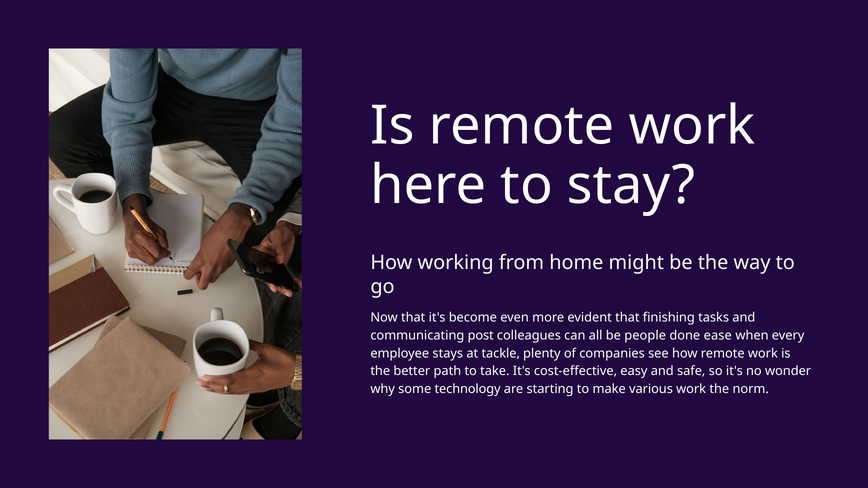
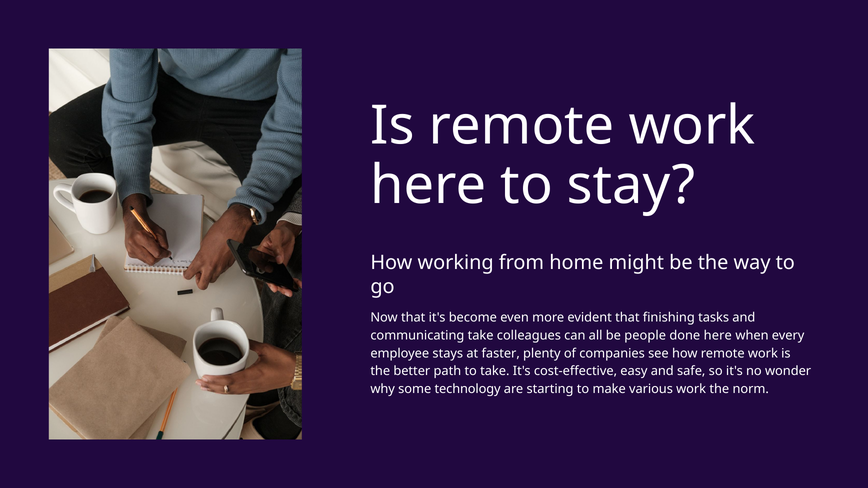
communicating post: post -> take (481, 336)
done ease: ease -> here (718, 336)
tackle: tackle -> faster (501, 353)
